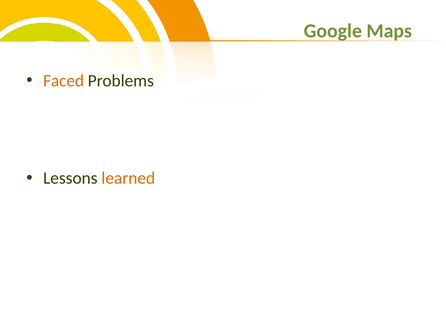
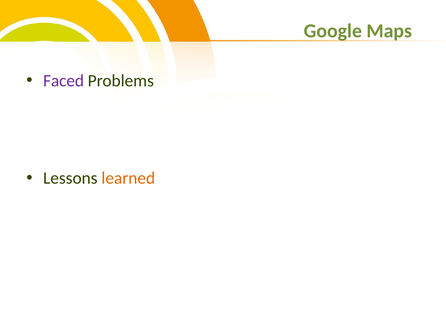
Faced colour: orange -> purple (64, 81)
